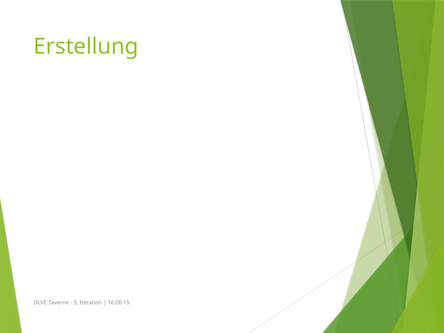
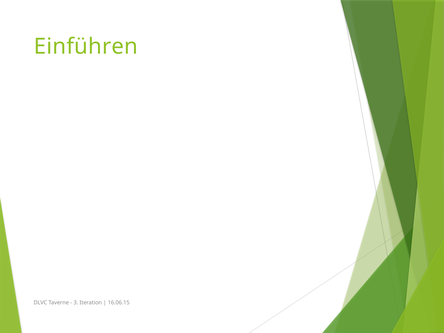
Erstellung: Erstellung -> Einführen (86, 47)
